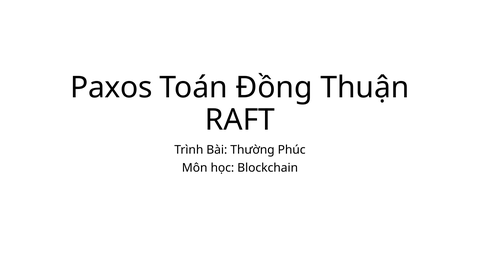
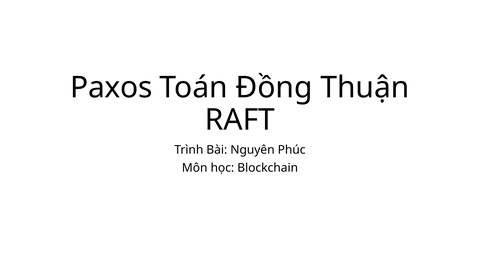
Thường: Thường -> Nguyên (252, 150)
